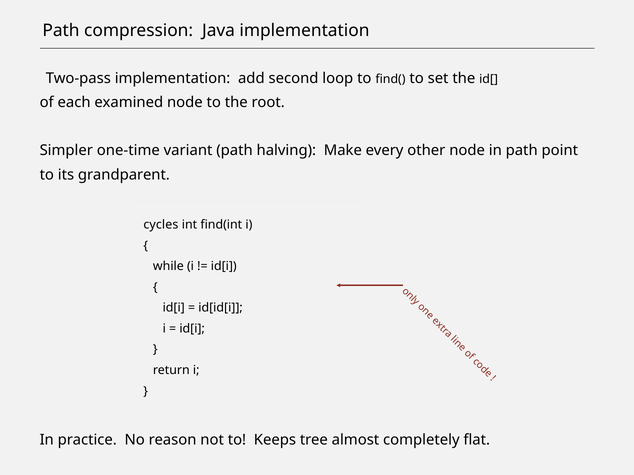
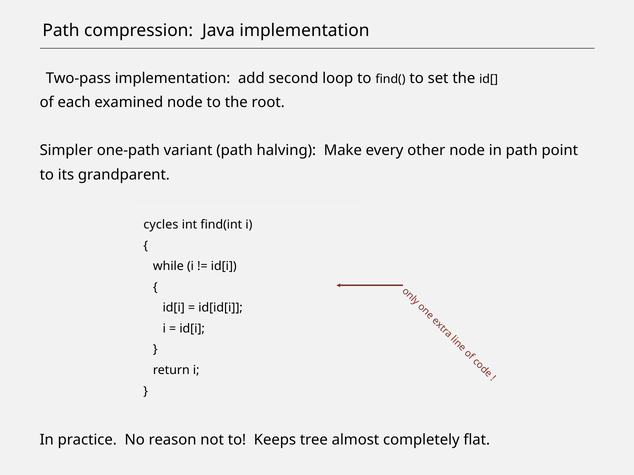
one-time: one-time -> one-path (128, 151)
